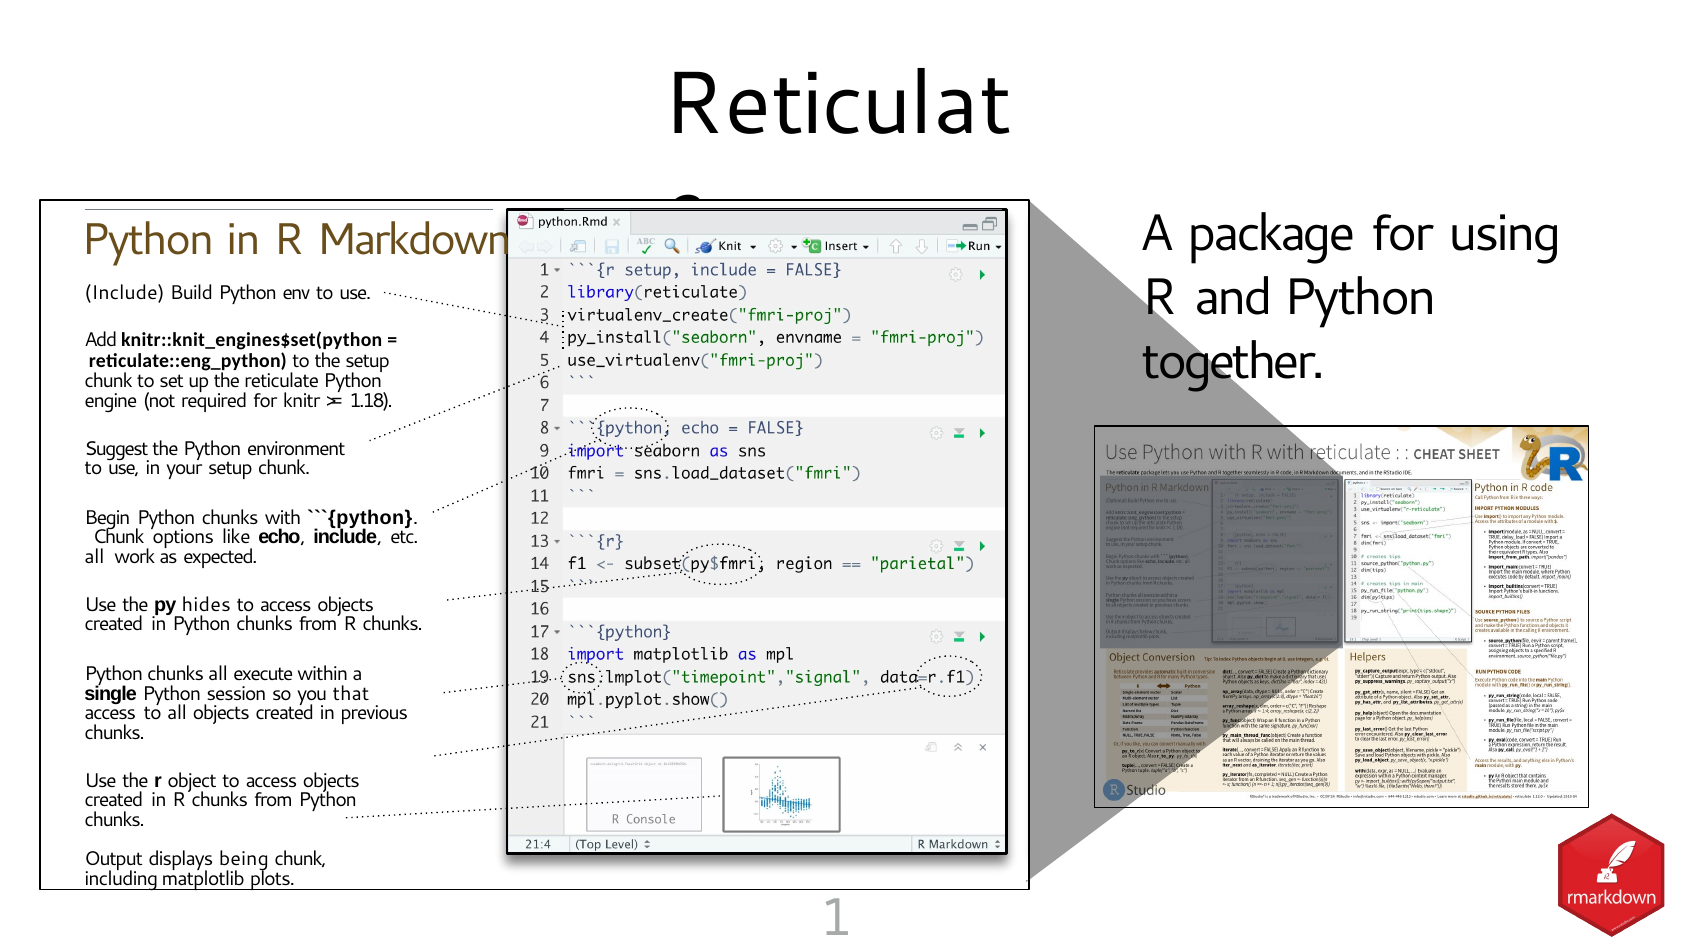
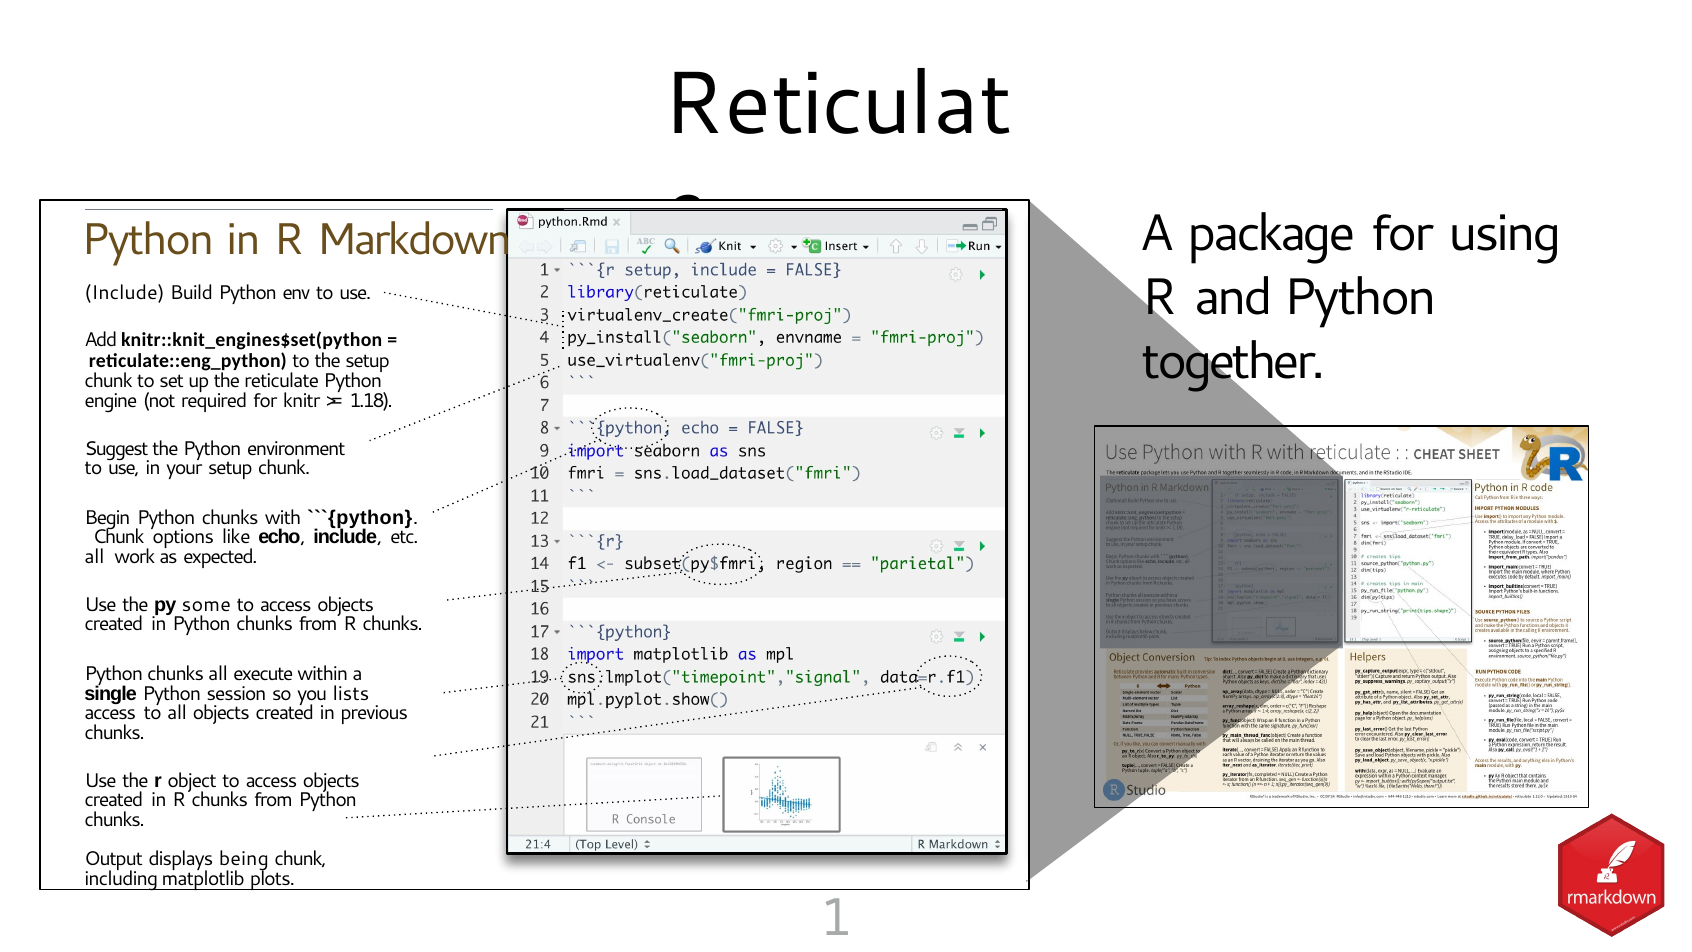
hides: hides -> some (206, 605)
that: that -> lists (351, 694)
